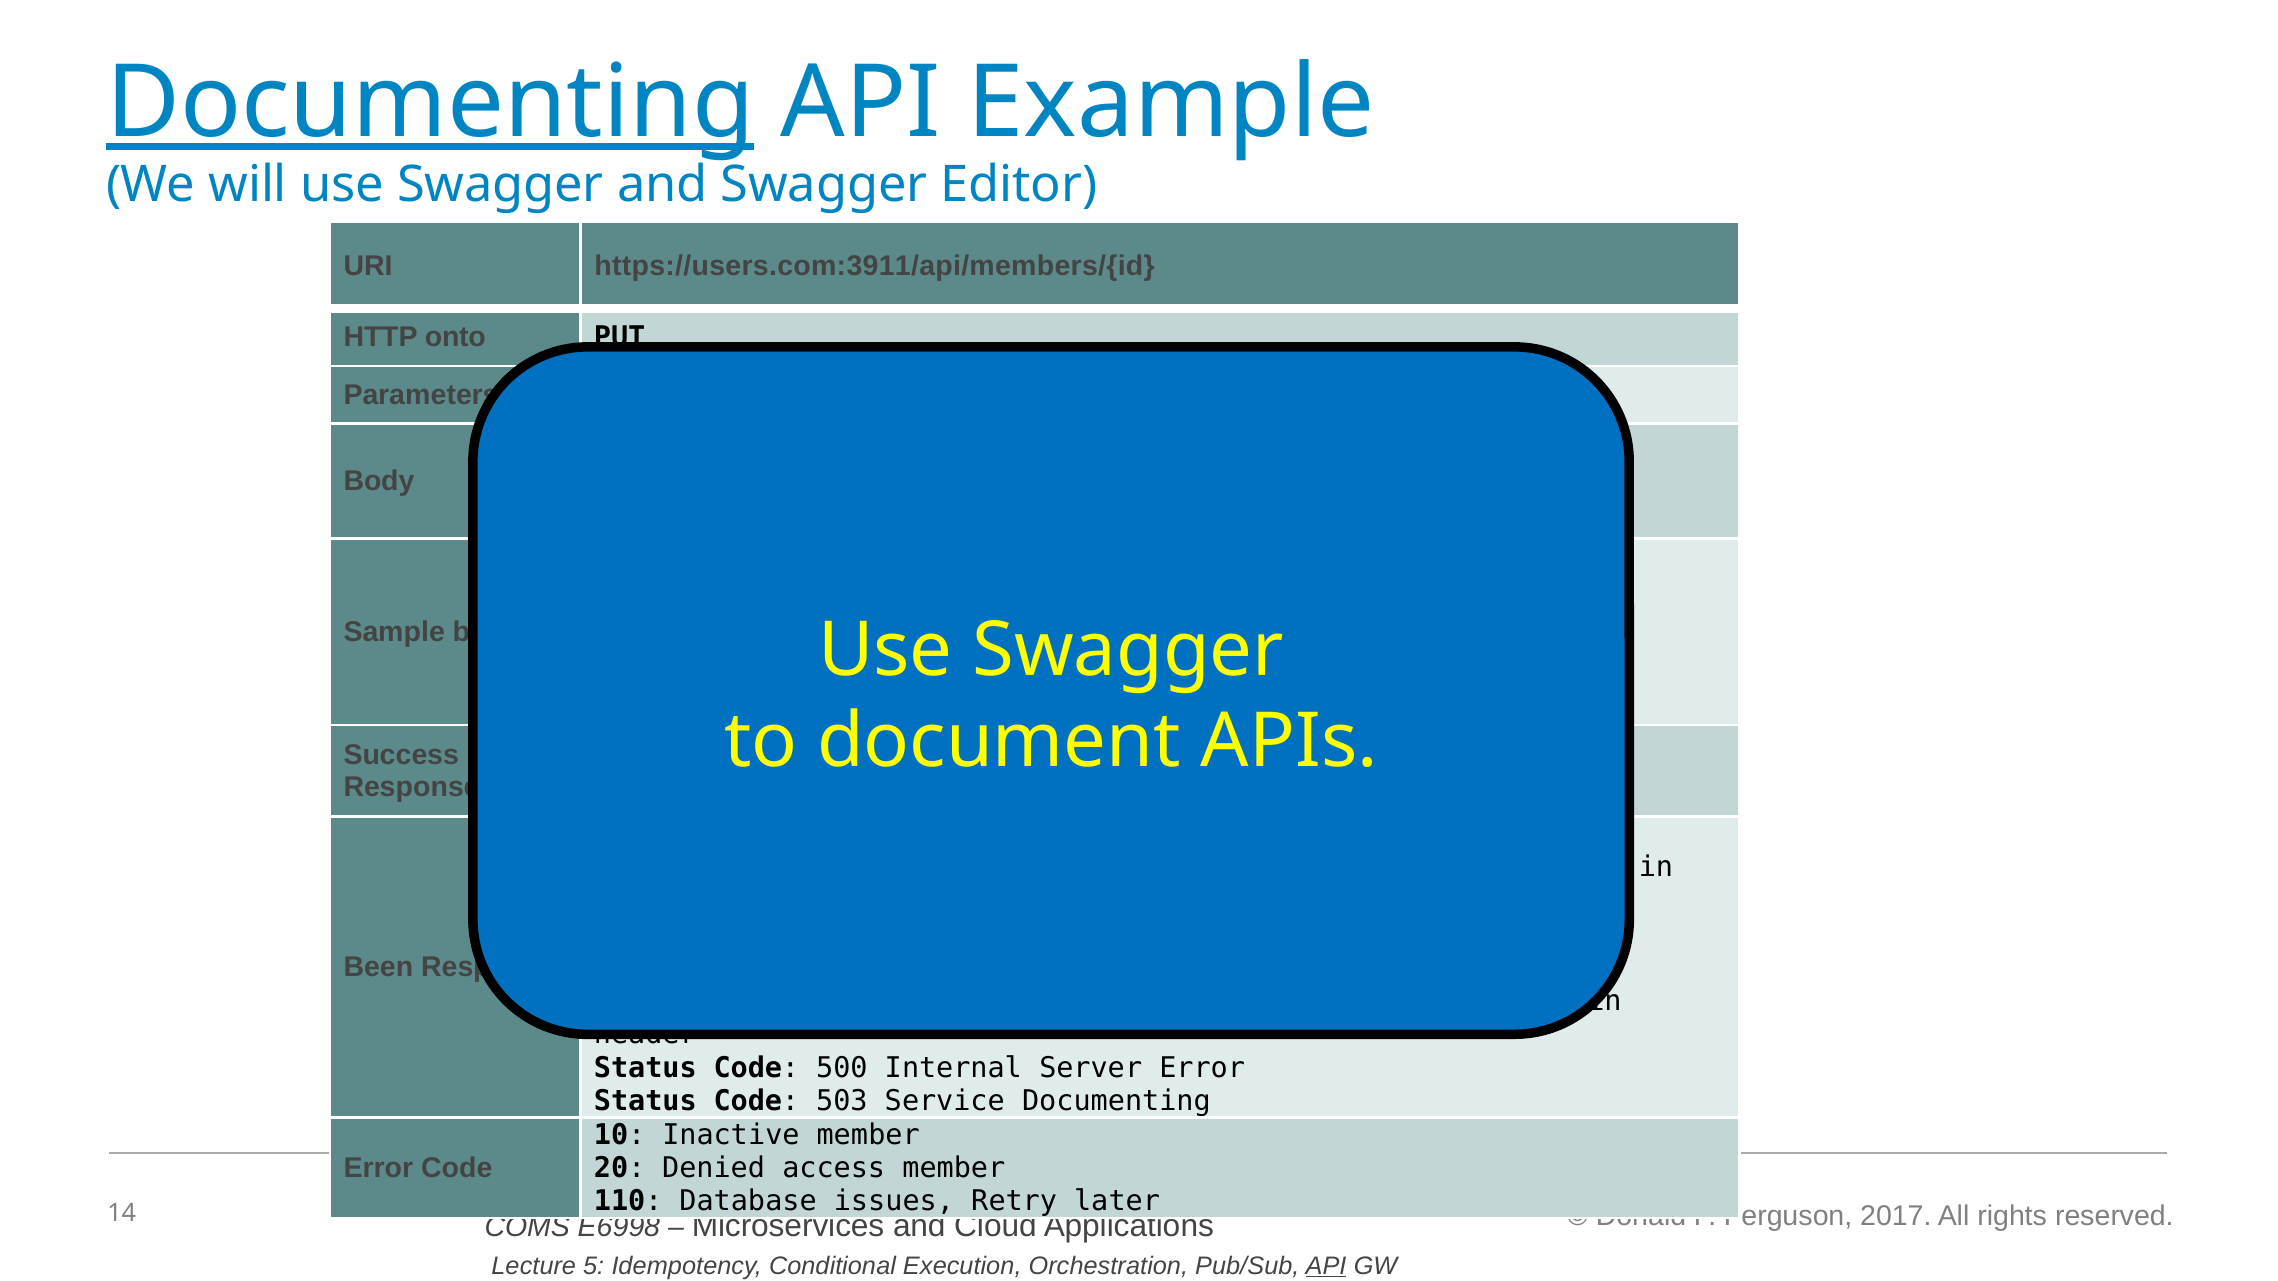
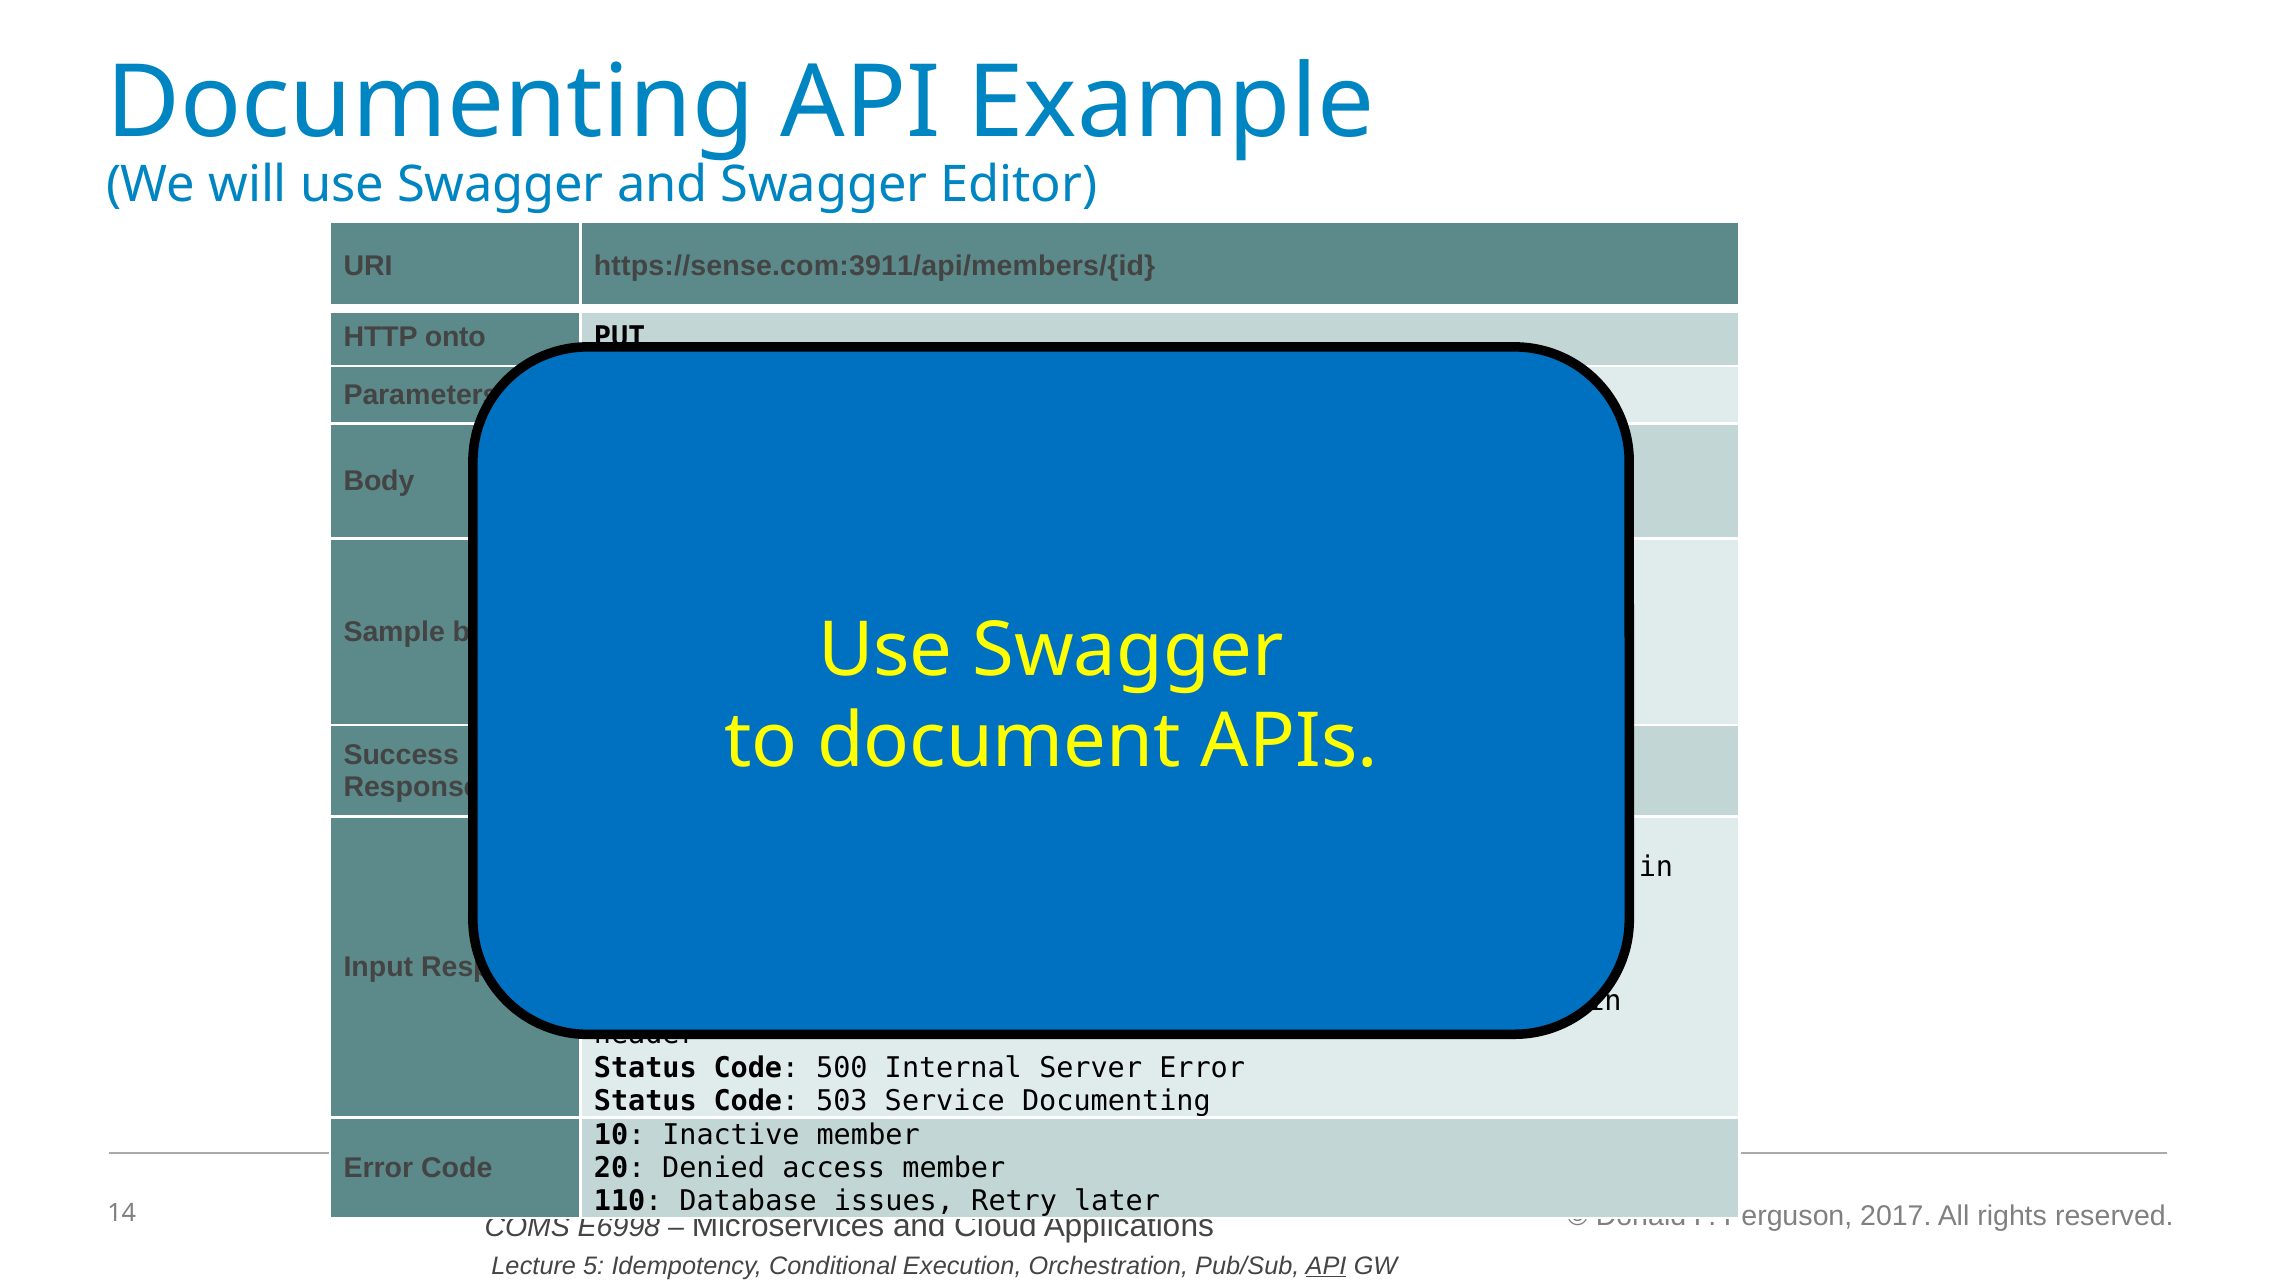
Documenting underline: present -> none (430, 103)
https://users.com:3911/api/members/{id: https://users.com:3911/api/members/{id -> https://sense.com:3911/api/members/{id (875, 266)
Been: Been -> Input (378, 968)
